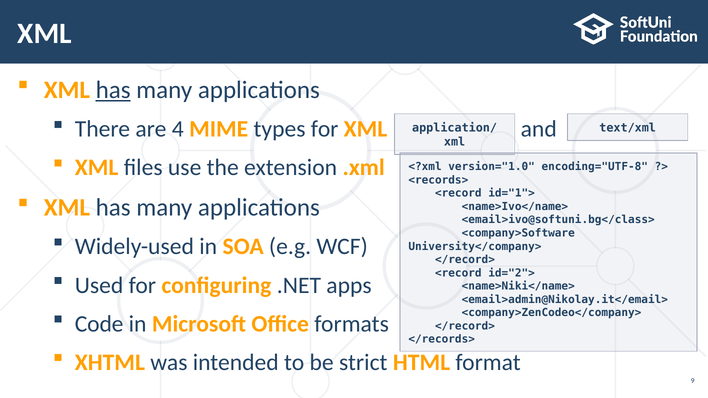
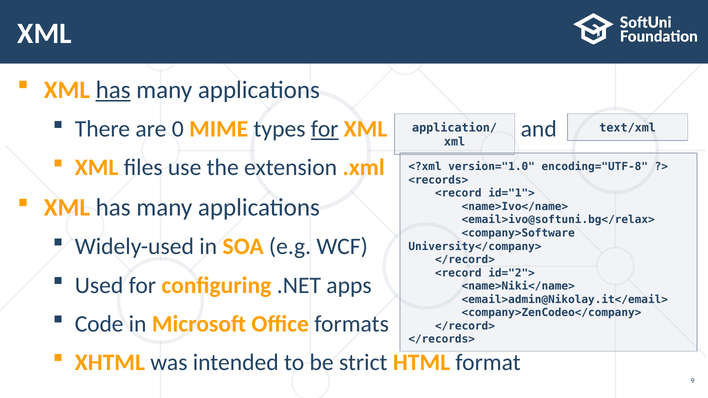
4: 4 -> 0 (178, 129)
for underline: none -> present (325, 129)
<email>ivo@softuni.bg</class>: <email>ivo@softuni.bg</class> -> <email>ivo@softuni.bg</relax> (558, 220)
